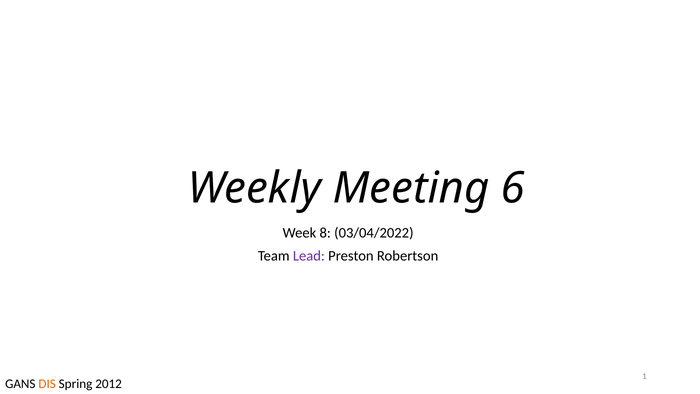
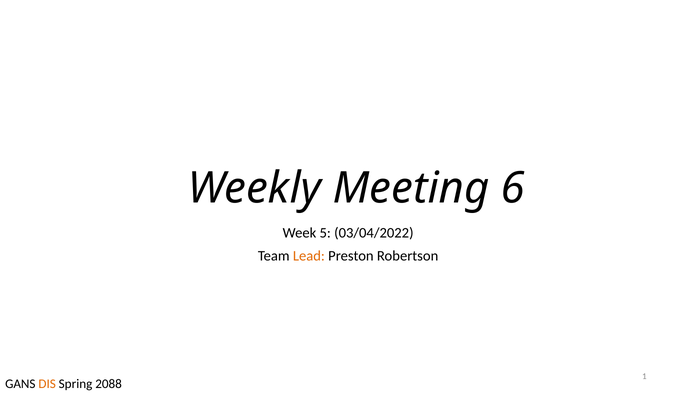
8: 8 -> 5 (325, 233)
Lead colour: purple -> orange (309, 256)
2012: 2012 -> 2088 (109, 384)
